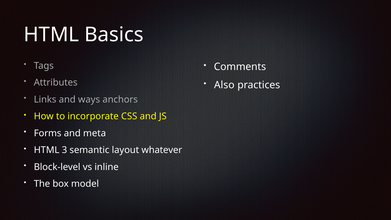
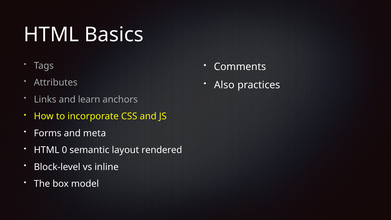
ways: ways -> learn (89, 99)
3: 3 -> 0 (64, 150)
whatever: whatever -> rendered (162, 150)
